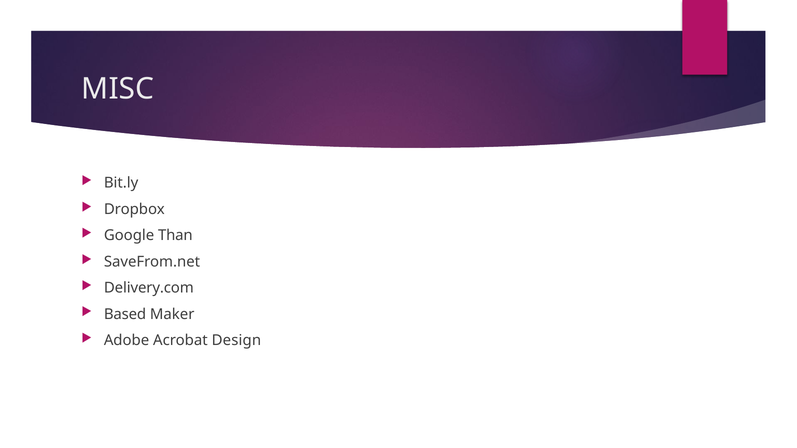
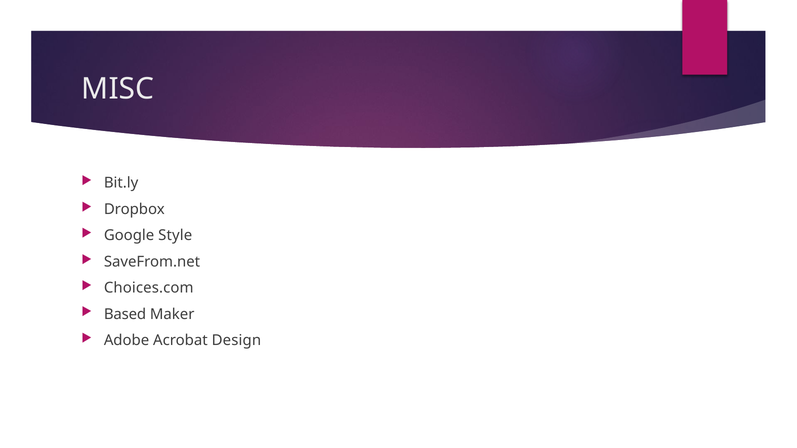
Than: Than -> Style (175, 236)
Delivery.com: Delivery.com -> Choices.com (149, 288)
